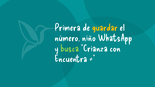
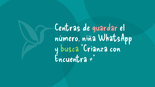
Primera: Primera -> Centras (68, 28)
guardar colour: yellow -> pink (105, 28)
niño: niño -> niña (89, 38)
